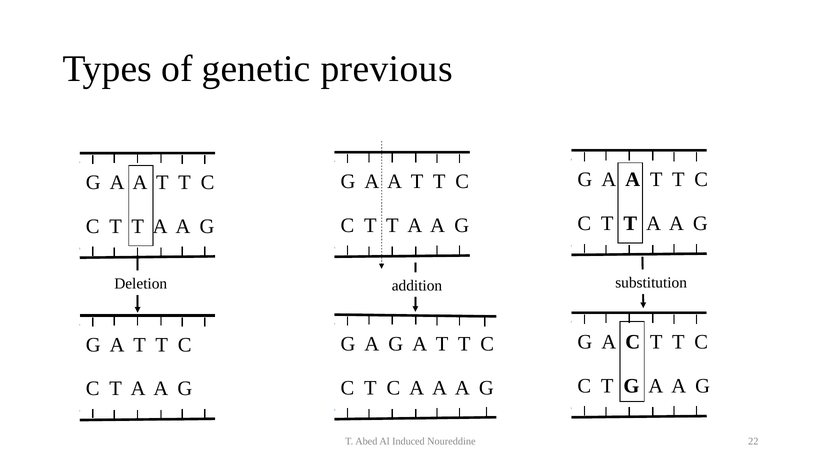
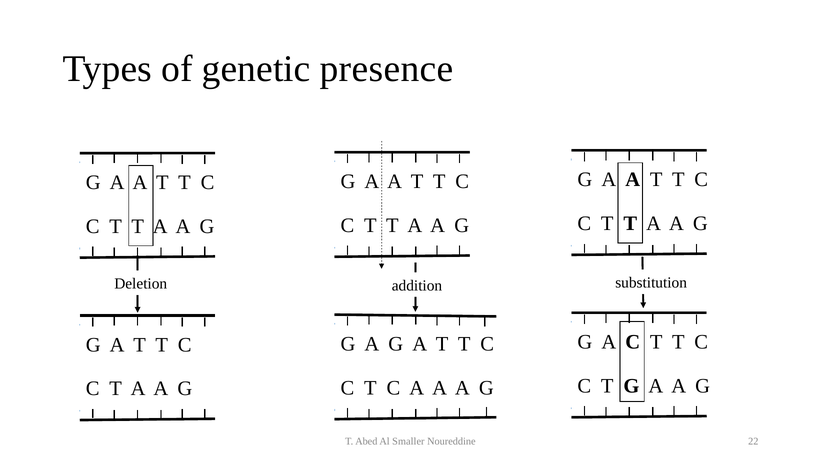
previous: previous -> presence (387, 69)
Induced: Induced -> Smaller (408, 441)
